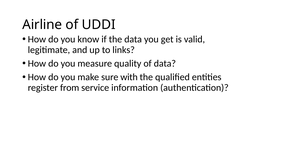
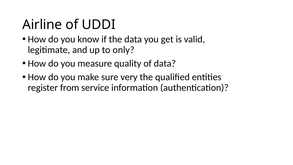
links: links -> only (124, 50)
with: with -> very (129, 77)
